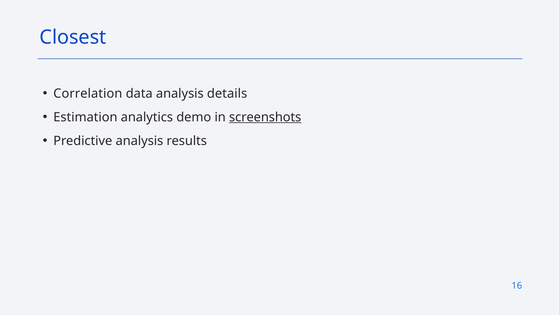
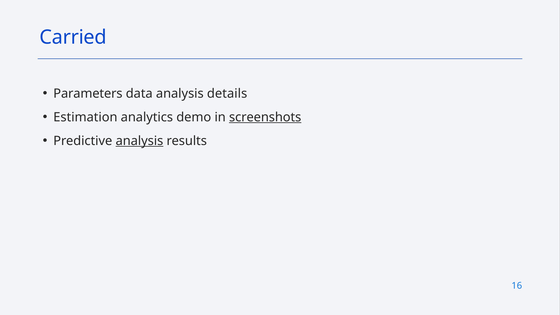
Closest: Closest -> Carried (73, 37)
Correlation: Correlation -> Parameters (88, 94)
analysis underline: none -> present (139, 141)
